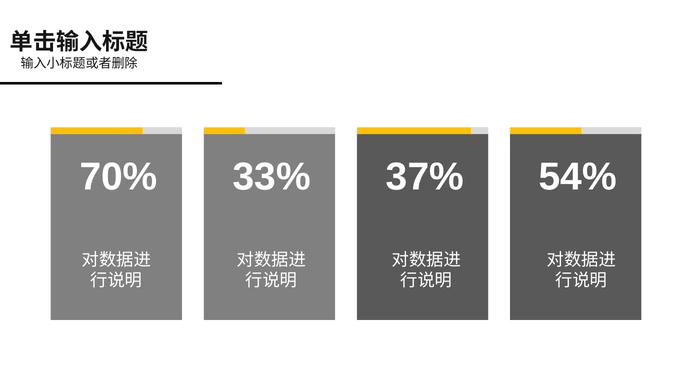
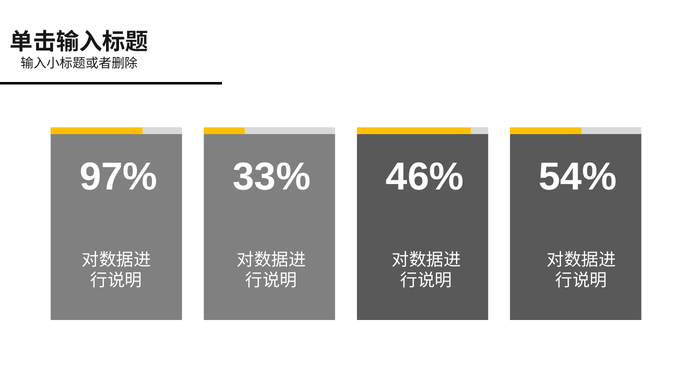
70%: 70% -> 97% (119, 177)
37%: 37% -> 46% (425, 177)
